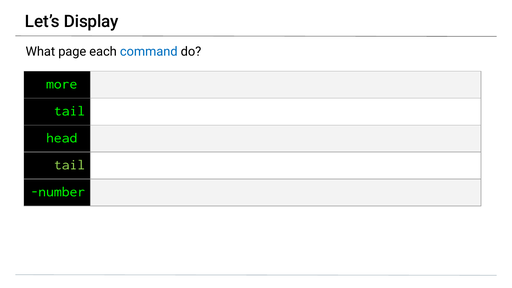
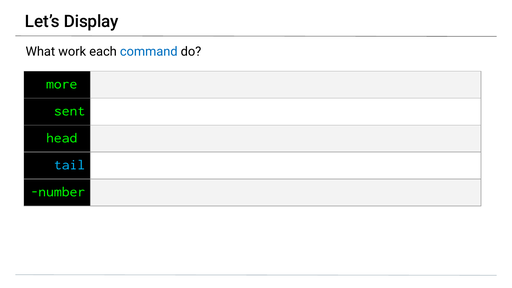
page: page -> work (72, 52)
tail: tail -> sent (70, 111)
tail colour: light green -> light blue (70, 165)
